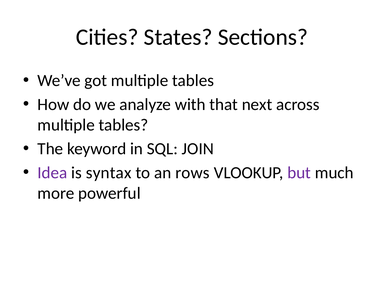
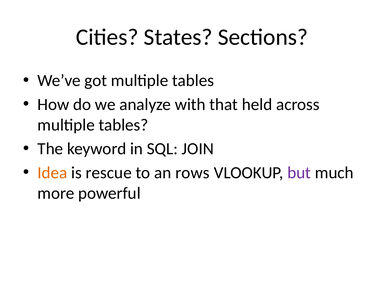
next: next -> held (257, 104)
Idea colour: purple -> orange (52, 173)
syntax: syntax -> rescue (109, 173)
